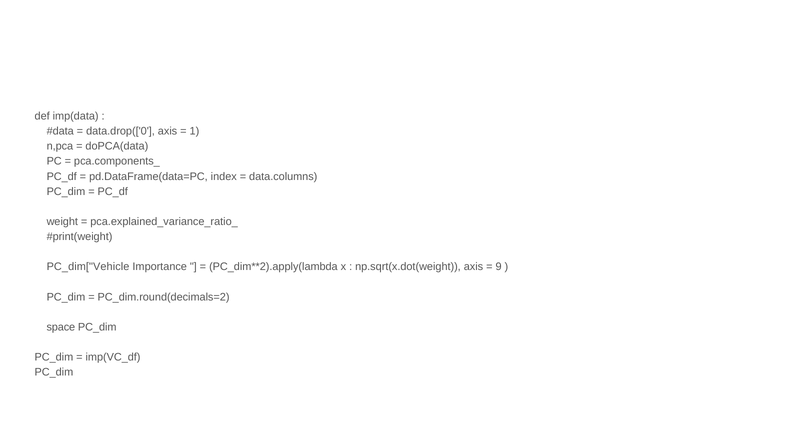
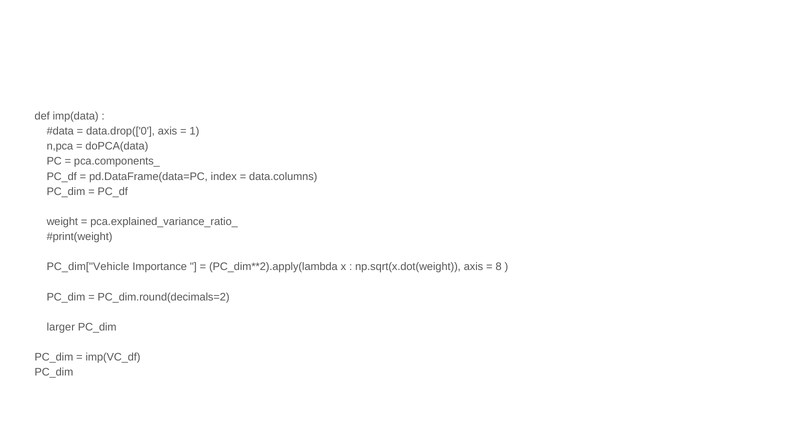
9: 9 -> 8 (499, 267)
space: space -> larger (61, 327)
